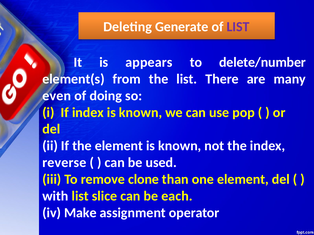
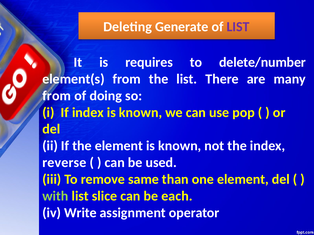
appears: appears -> requires (149, 62)
even: even -> from (57, 96)
clone: clone -> same (143, 180)
with colour: white -> light green (55, 196)
Make: Make -> Write (80, 213)
